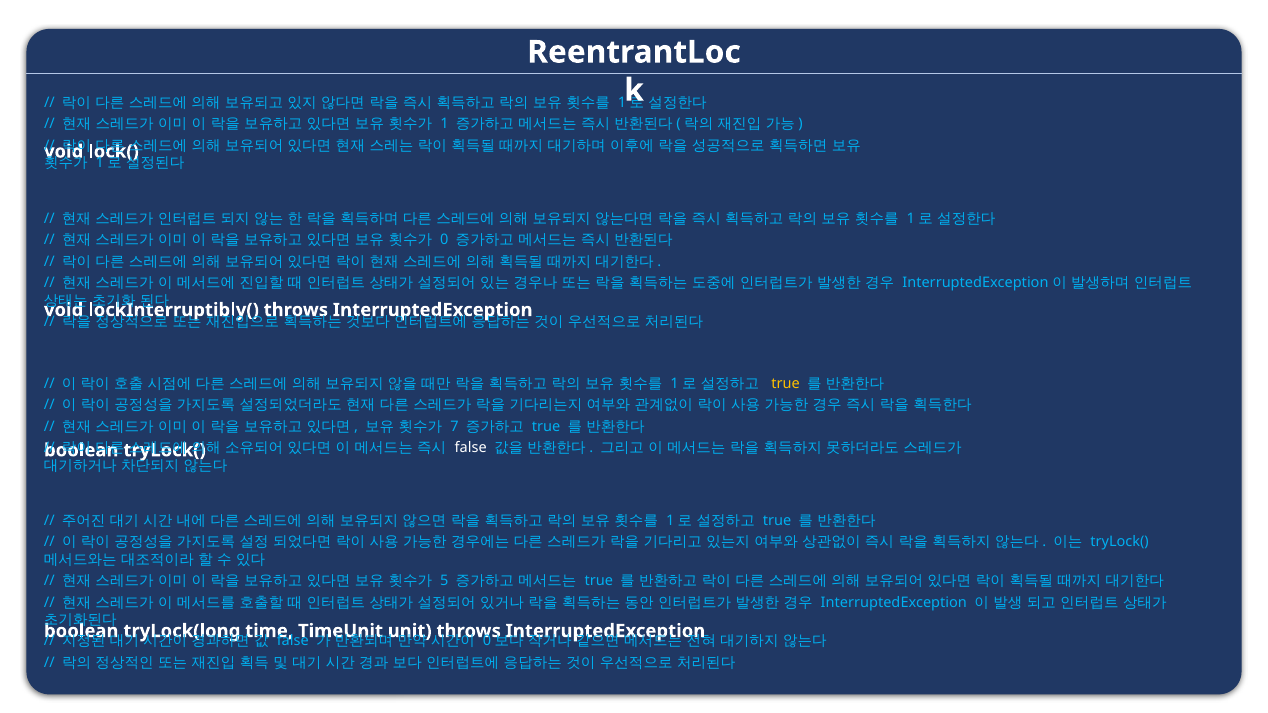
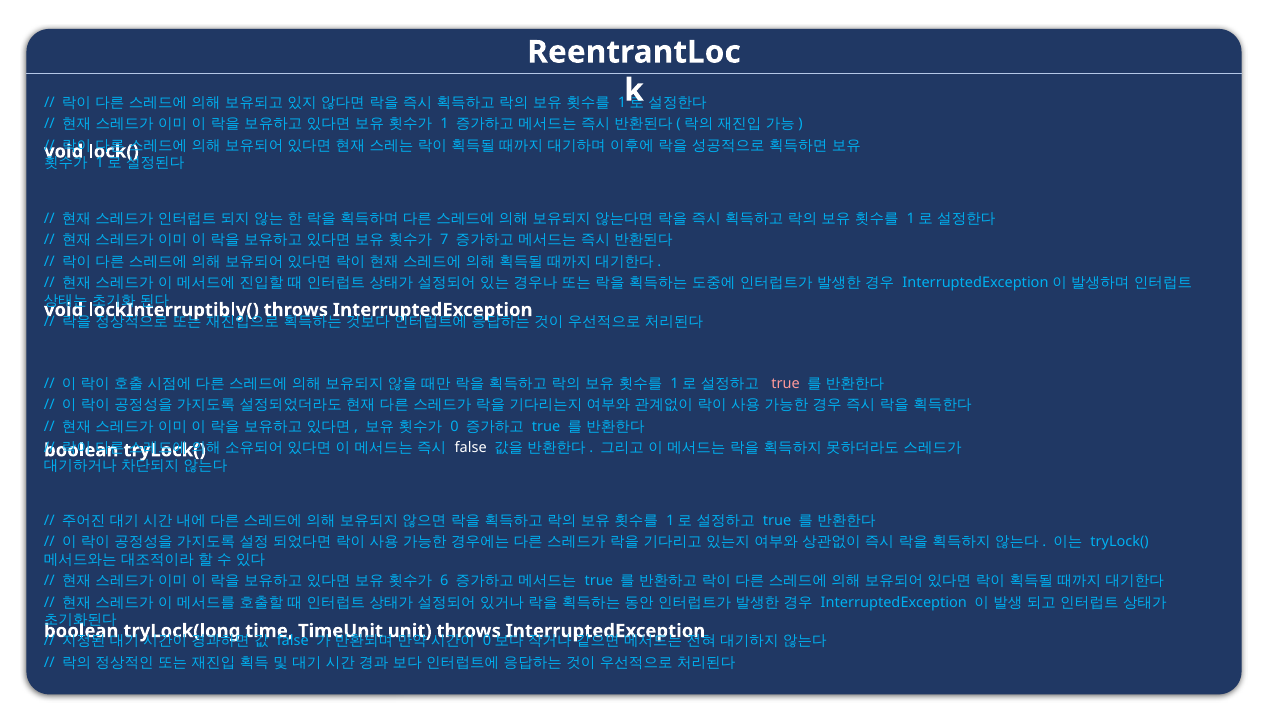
0: 0 -> 7 (444, 240)
true colour: yellow -> pink (786, 384)
7: 7 -> 0 (454, 427)
5: 5 -> 6 (444, 581)
